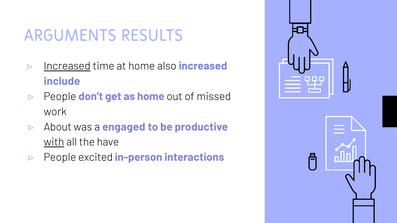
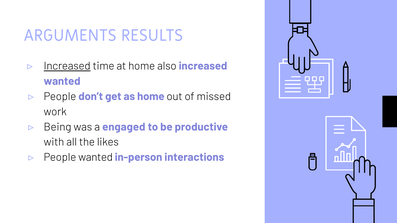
include: include -> wanted (62, 81)
About: About -> Being (57, 127)
with underline: present -> none (54, 142)
have: have -> likes (108, 142)
People excited: excited -> wanted (96, 158)
